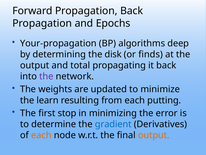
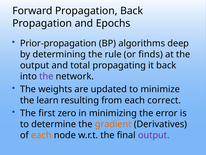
Your-propagation: Your-propagation -> Prior-propagation (58, 43)
disk: disk -> rule (113, 54)
putting: putting -> correct (164, 100)
stop: stop -> zero (67, 113)
gradient colour: blue -> orange (113, 124)
output colour: orange -> purple (154, 135)
